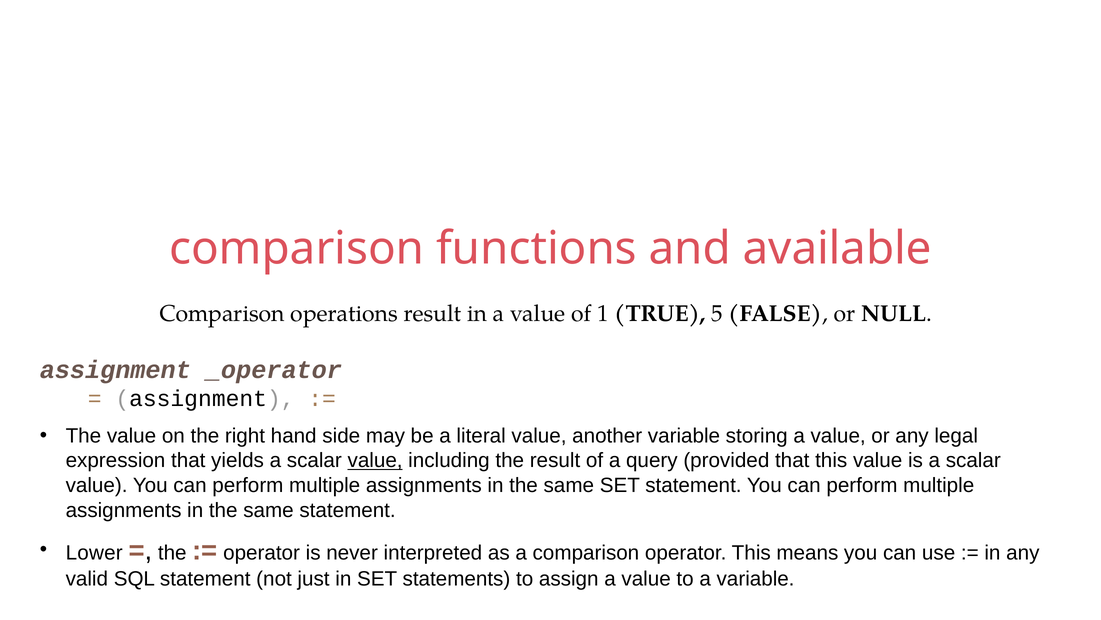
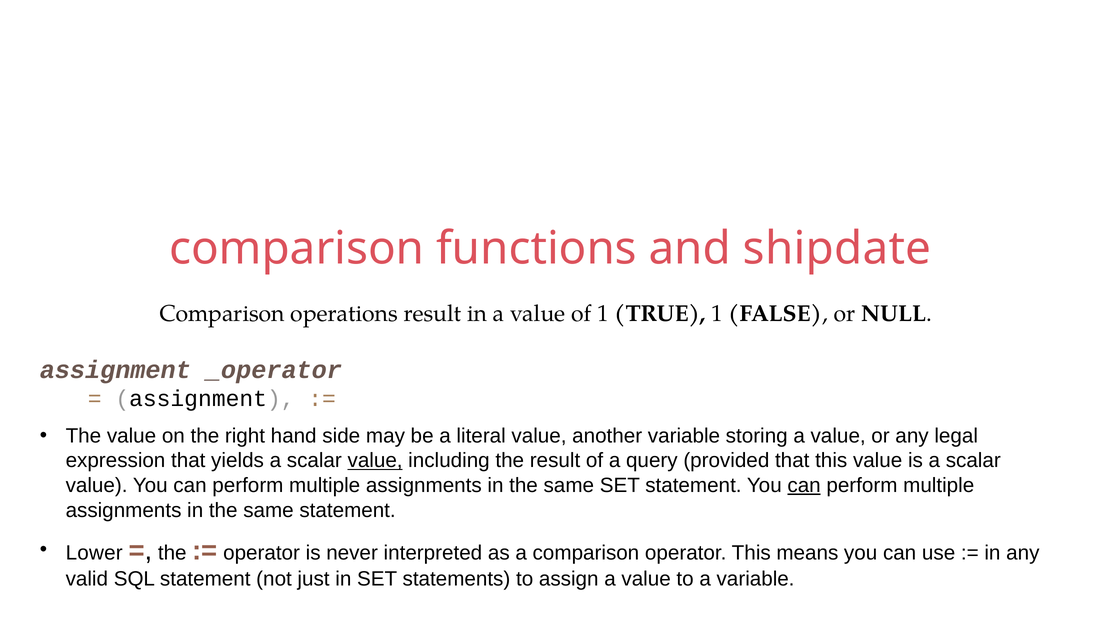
available: available -> shipdate (837, 248)
TRUE 5: 5 -> 1 (717, 313)
can underline: none -> present (804, 485)
